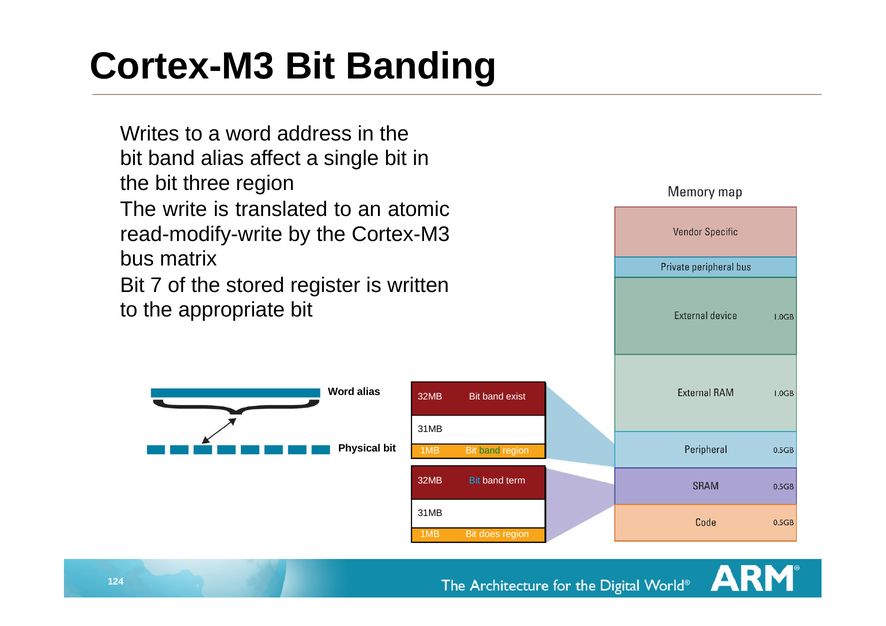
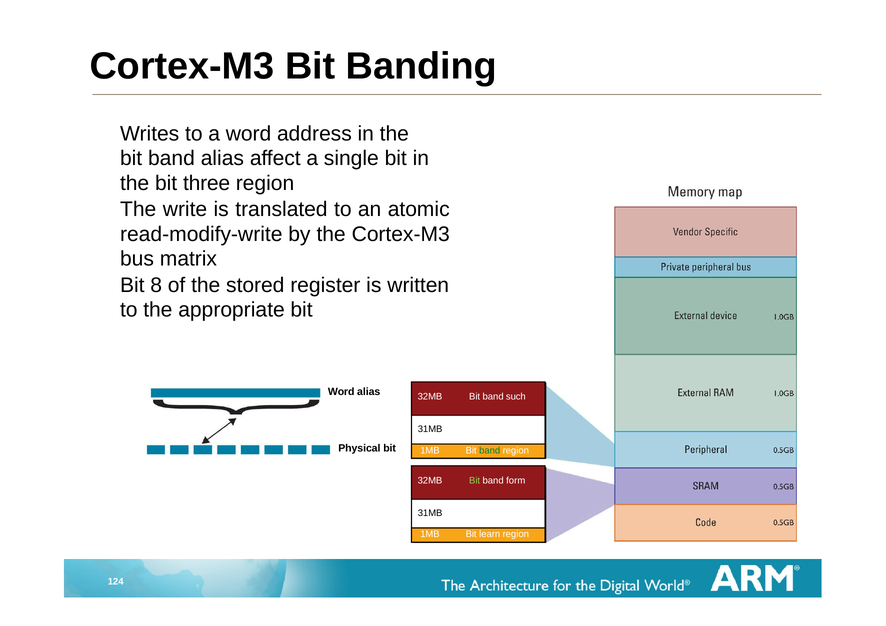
7: 7 -> 8 (156, 285)
exist: exist -> such (516, 397)
Bit colour: light blue -> light green (475, 481)
term: term -> form (516, 481)
does: does -> learn (490, 534)
